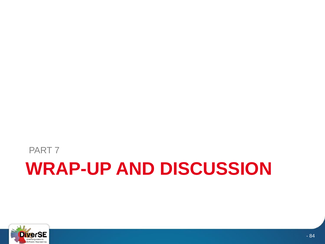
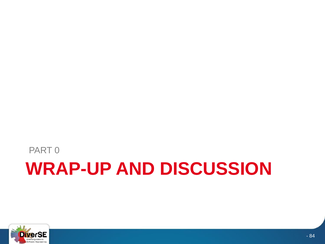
7: 7 -> 0 (57, 150)
